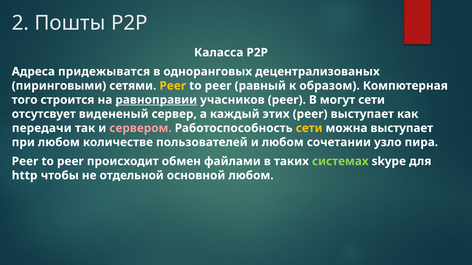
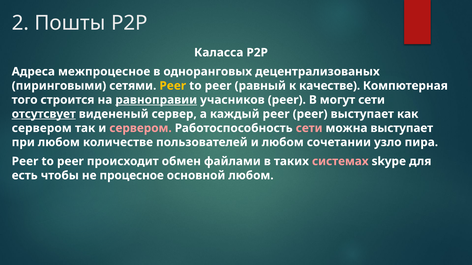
придежыватся: придежыватся -> межпроцесное (104, 72)
образом: образом -> качестве (330, 86)
отсутсвует underline: none -> present (44, 114)
каждый этих: этих -> peer (276, 114)
передачи: передачи -> сервером (42, 128)
сети colour: yellow -> pink (309, 128)
системах colour: light green -> pink (340, 162)
http: http -> есть (25, 176)
отдельной: отдельной -> процесное (132, 176)
